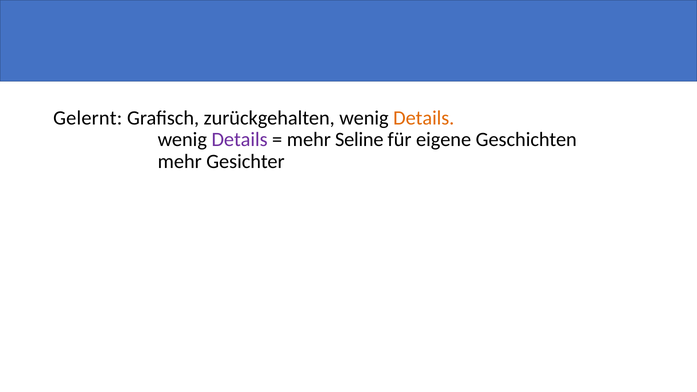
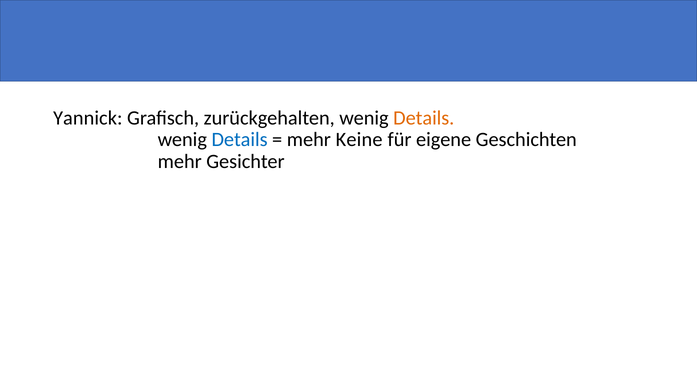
Gelernt: Gelernt -> Yannick (88, 118)
Details colour: purple -> blue (240, 140)
Seline: Seline -> Keine (359, 140)
